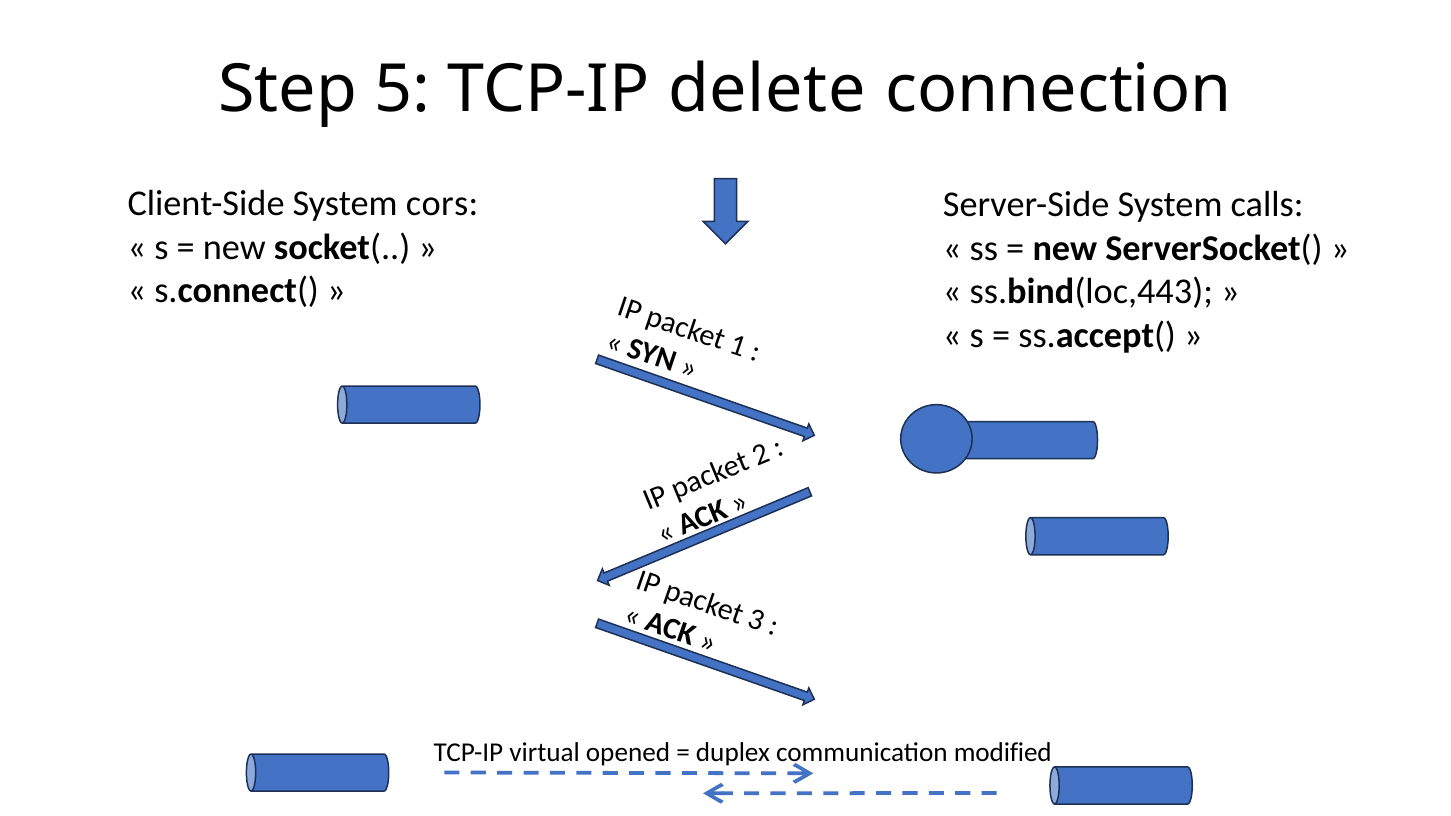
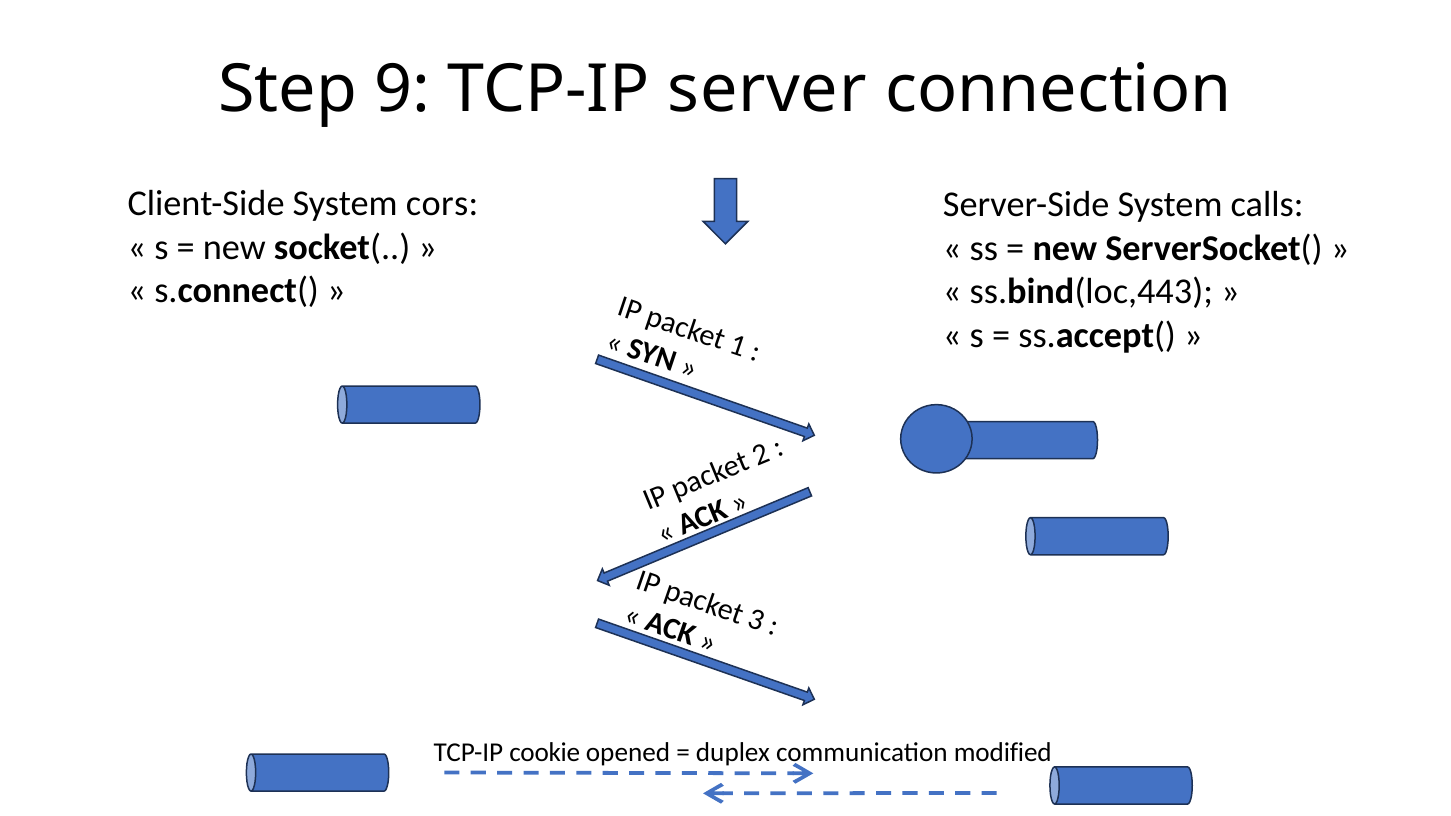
5: 5 -> 9 (402, 90)
delete: delete -> server (767, 90)
virtual: virtual -> cookie (545, 753)
